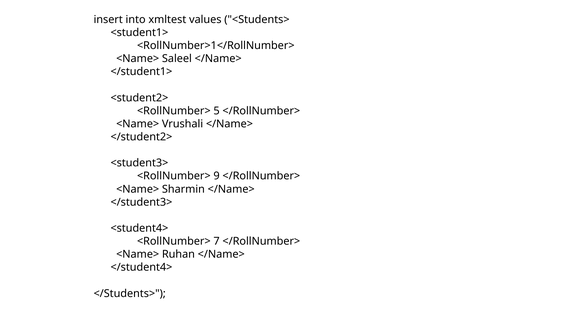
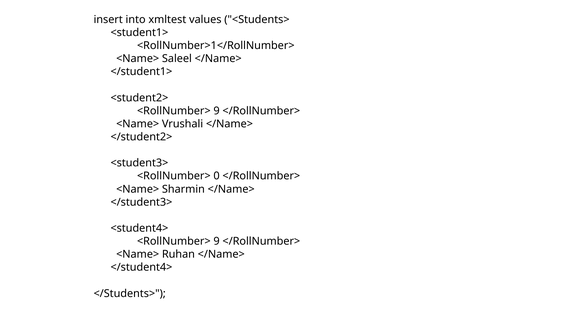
5: 5 -> 9 (217, 111)
9: 9 -> 0 (217, 176)
7: 7 -> 9 (217, 241)
